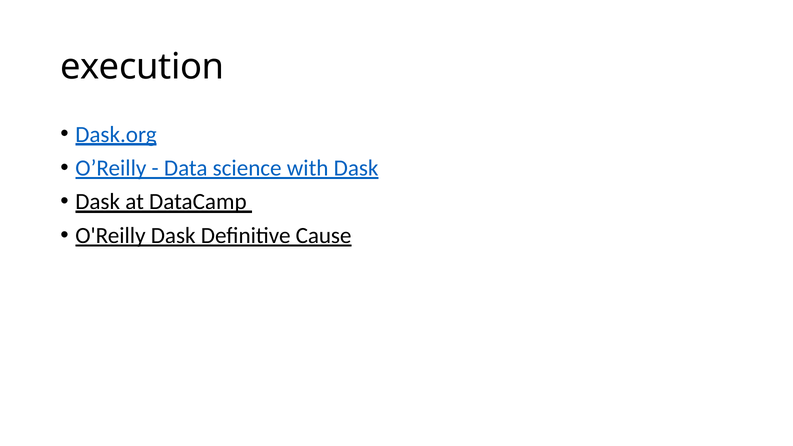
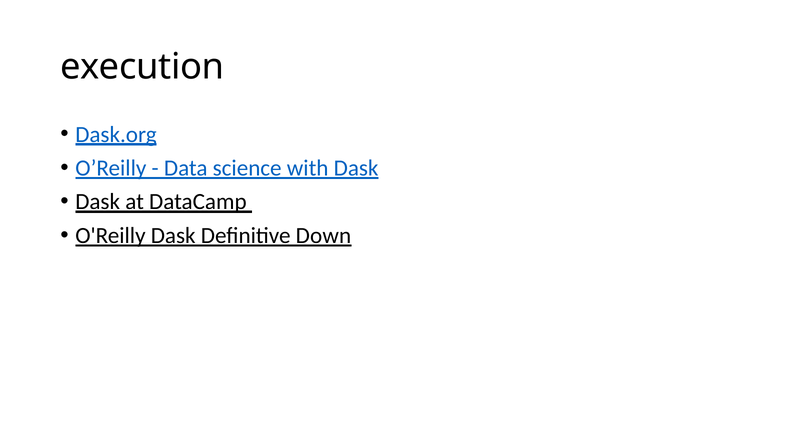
Cause: Cause -> Down (323, 236)
